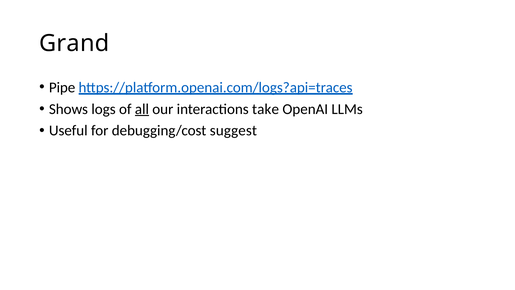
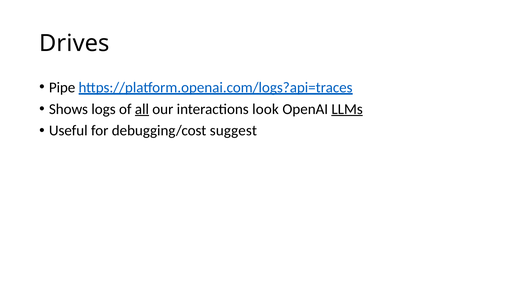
Grand: Grand -> Drives (74, 43)
take: take -> look (266, 109)
LLMs underline: none -> present (347, 109)
